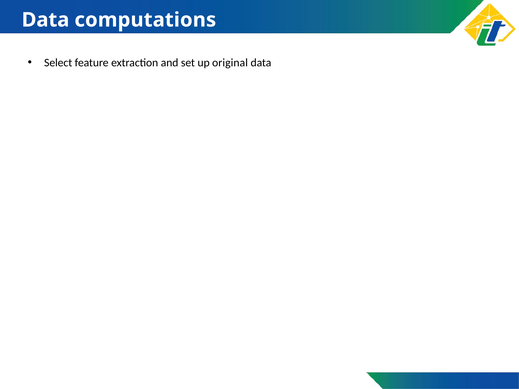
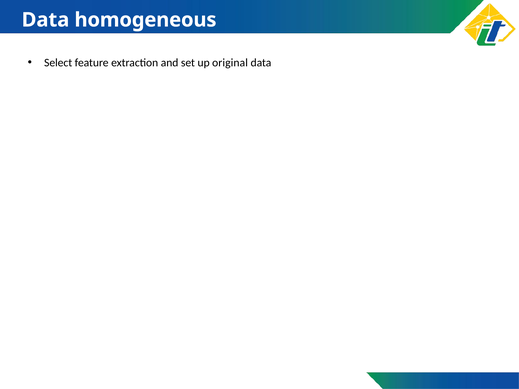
computations: computations -> homogeneous (145, 20)
